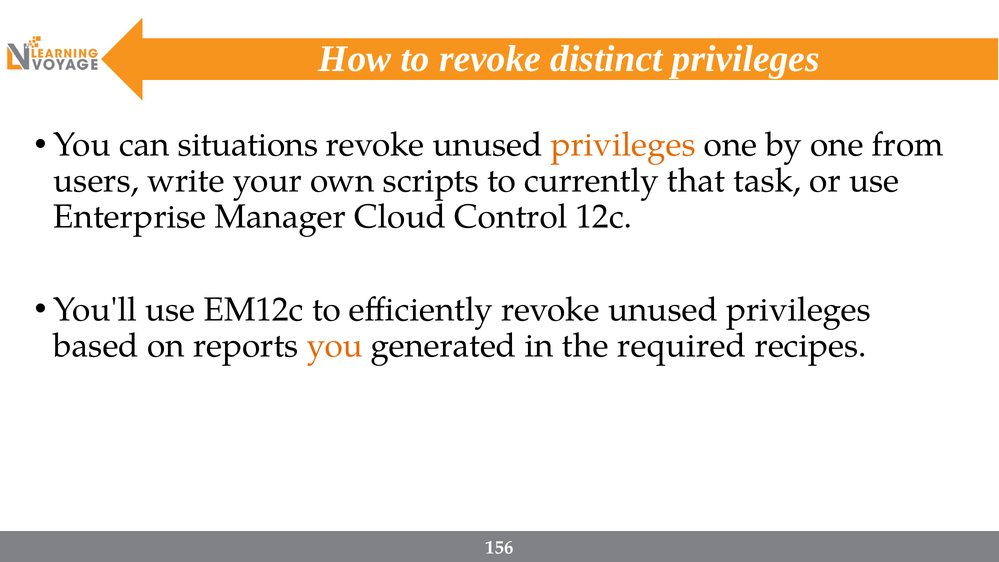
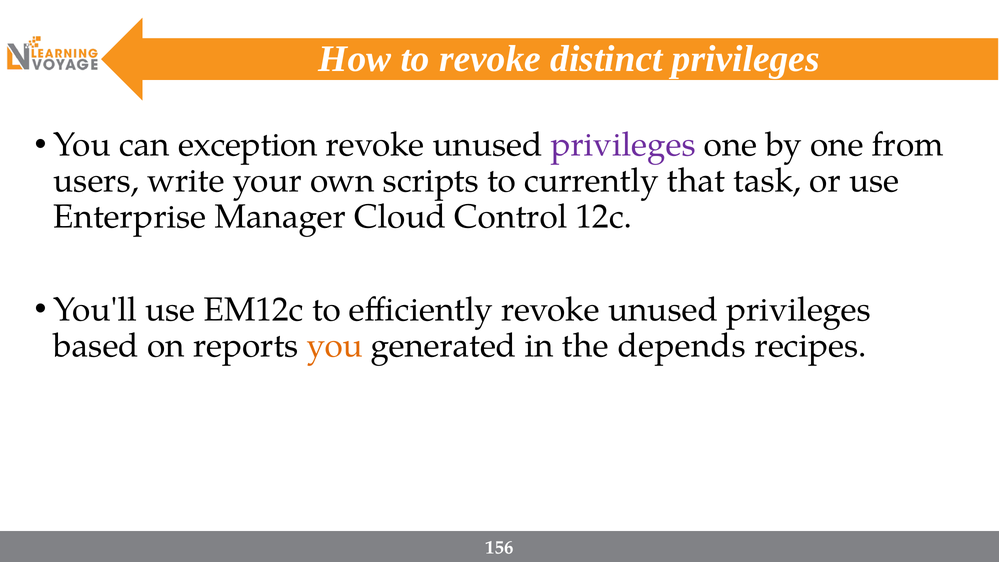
situations: situations -> exception (248, 145)
privileges colour: orange -> purple (623, 145)
required: required -> depends (682, 346)
